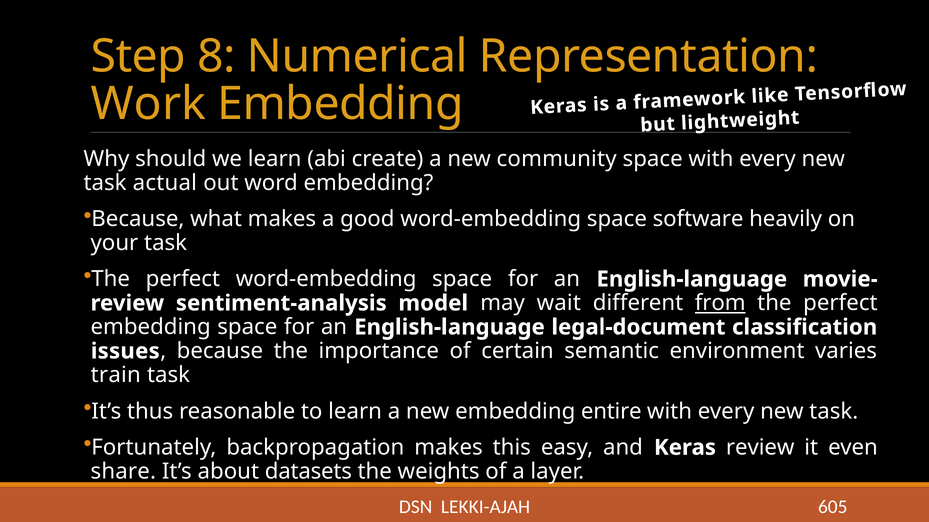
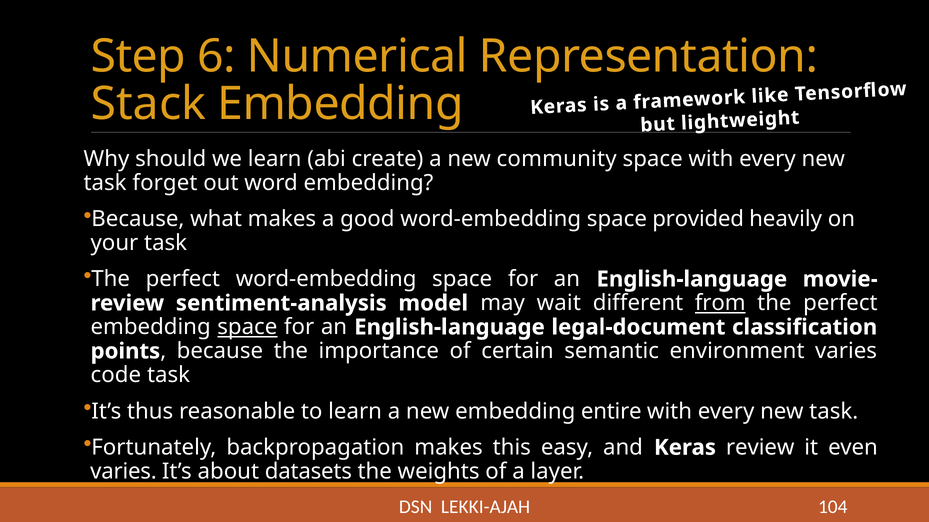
8: 8 -> 6 (217, 57)
Work: Work -> Stack (148, 104)
actual: actual -> forget (165, 183)
software: software -> provided (698, 219)
space underline: none -> present (247, 328)
issues: issues -> points (125, 352)
train: train -> code (116, 376)
share: share -> varies (123, 472)
605: 605 -> 104 (833, 507)
